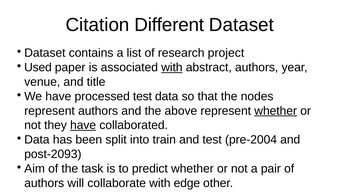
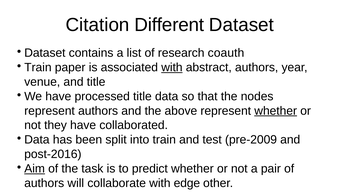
project: project -> coauth (226, 53)
Used: Used -> Train (38, 67)
processed test: test -> title (142, 96)
have underline: present -> none (83, 125)
pre-2004: pre-2004 -> pre-2009 (251, 139)
post-2093: post-2093 -> post-2016 (53, 154)
Aim underline: none -> present (35, 168)
